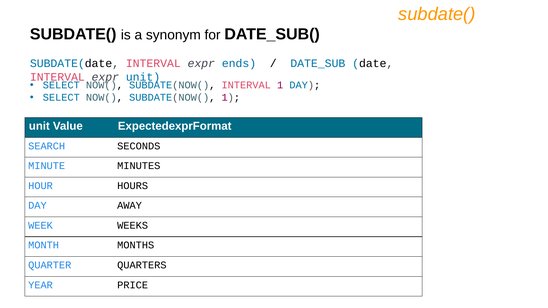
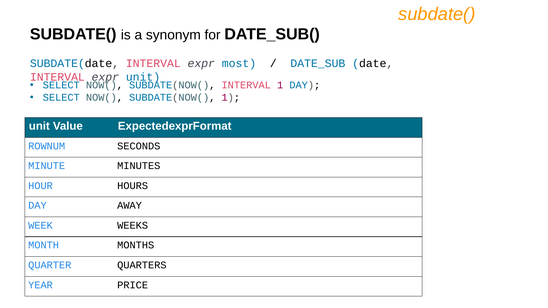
ends: ends -> most (239, 63)
SEARCH: SEARCH -> ROWNUM (47, 146)
